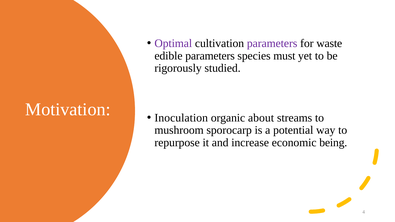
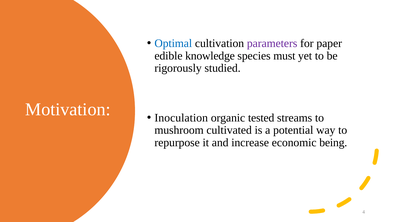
Optimal colour: purple -> blue (173, 43)
waste: waste -> paper (329, 43)
edible parameters: parameters -> knowledge (210, 56)
about: about -> tested (261, 118)
sporocarp: sporocarp -> cultivated (229, 130)
